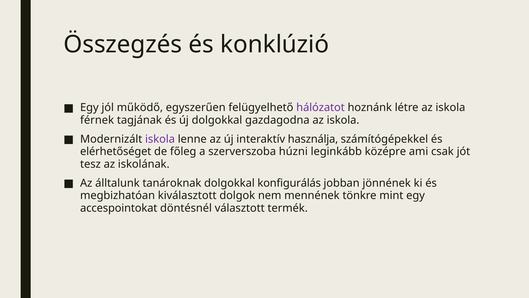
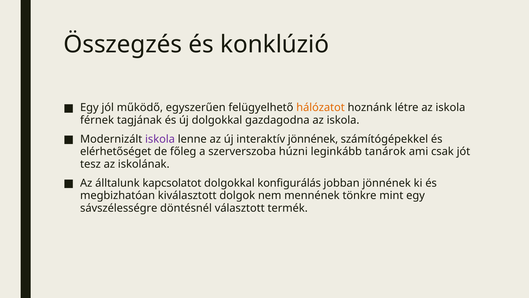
hálózatot colour: purple -> orange (321, 107)
interaktív használja: használja -> jönnének (313, 139)
középre: középre -> tanárok (385, 151)
tanároknak: tanároknak -> kapcsolatot (172, 183)
accespointokat: accespointokat -> sávszélességre (119, 208)
